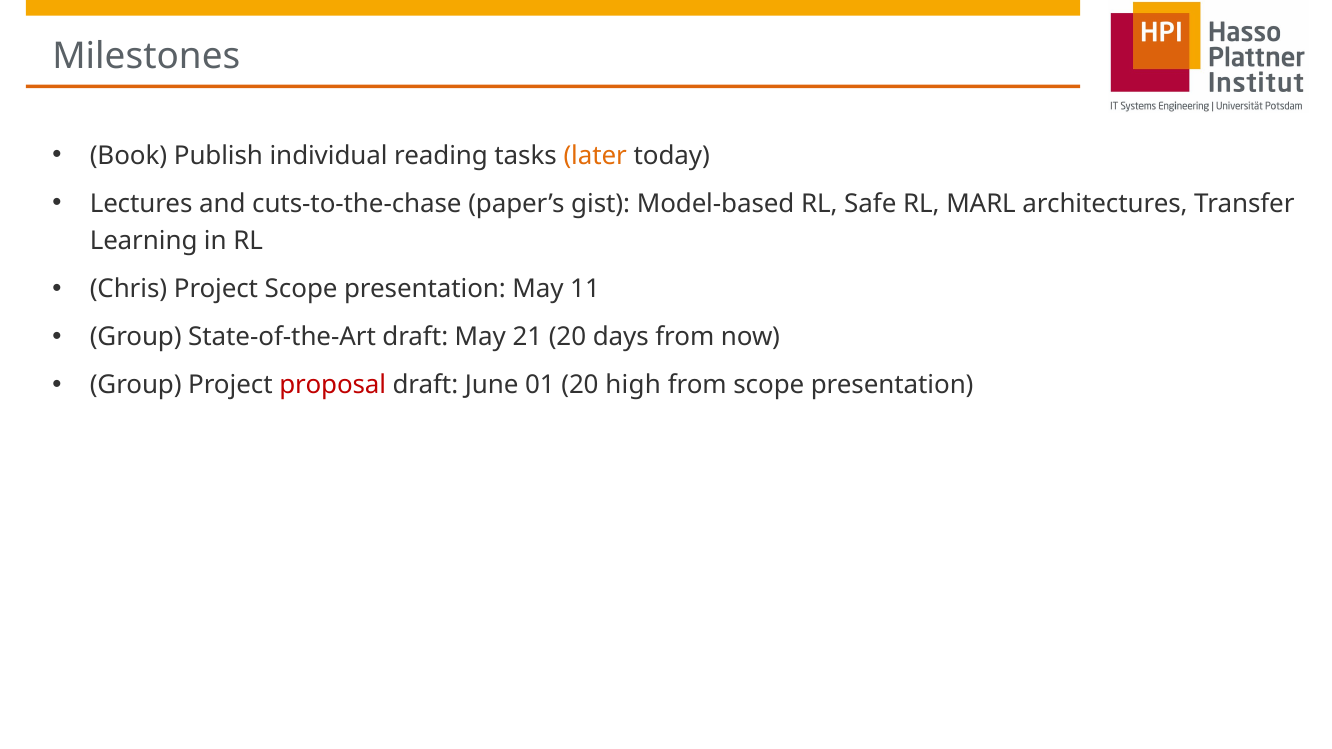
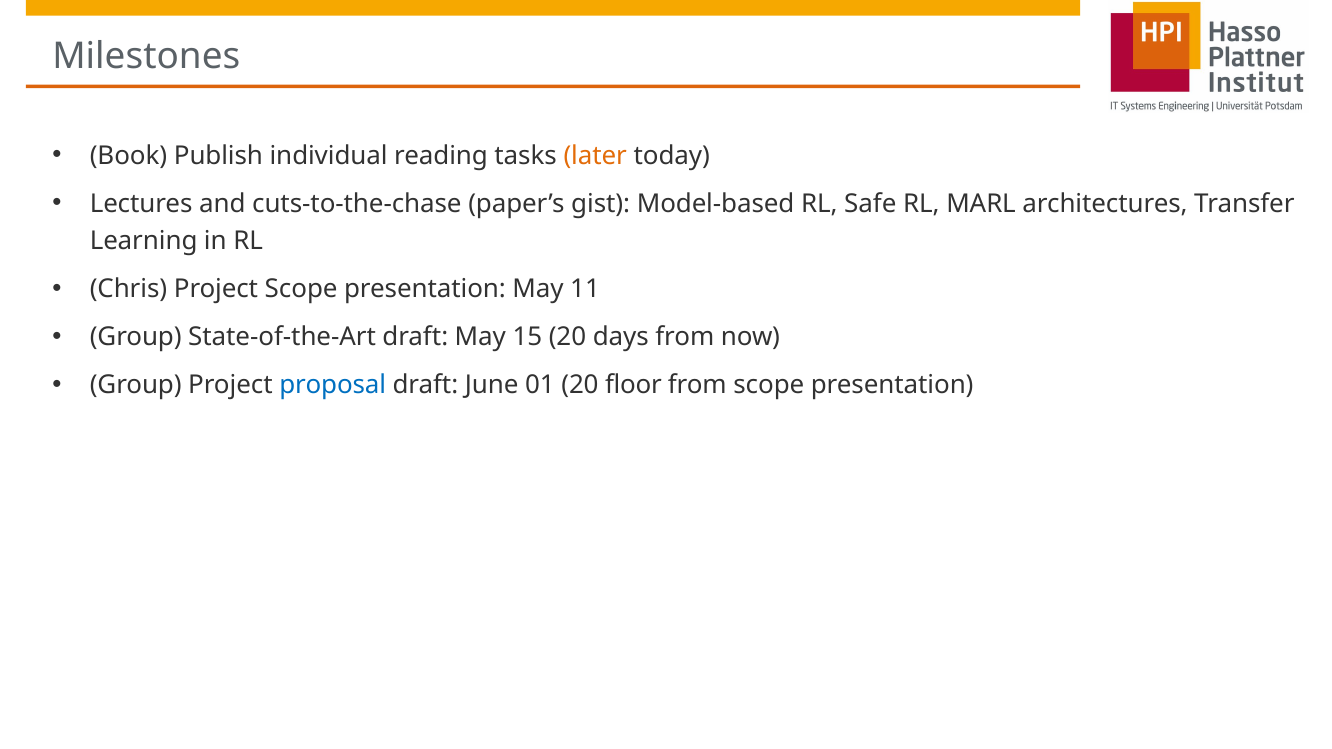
21: 21 -> 15 (527, 337)
proposal colour: red -> blue (333, 385)
high: high -> floor (633, 385)
